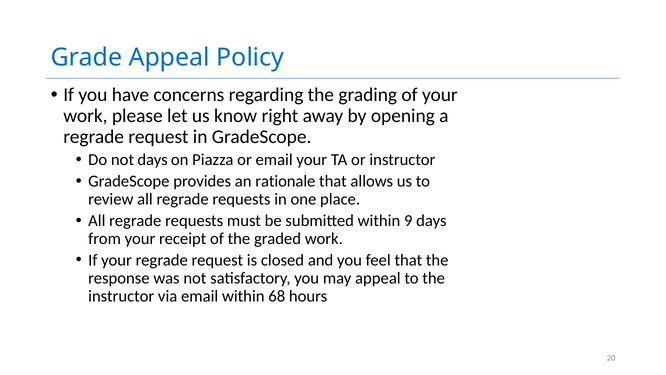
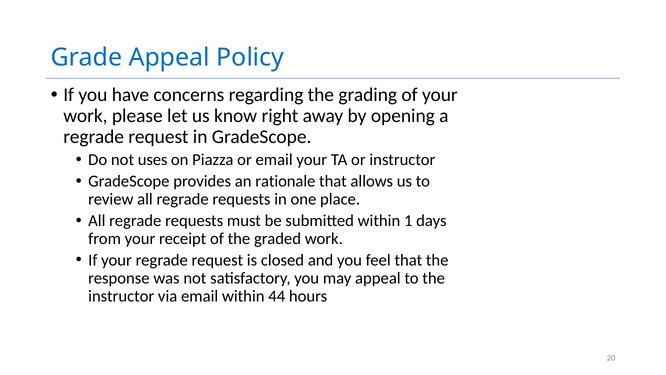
not days: days -> uses (153, 160)
9: 9 -> 1 (408, 220)
68: 68 -> 44 (277, 296)
